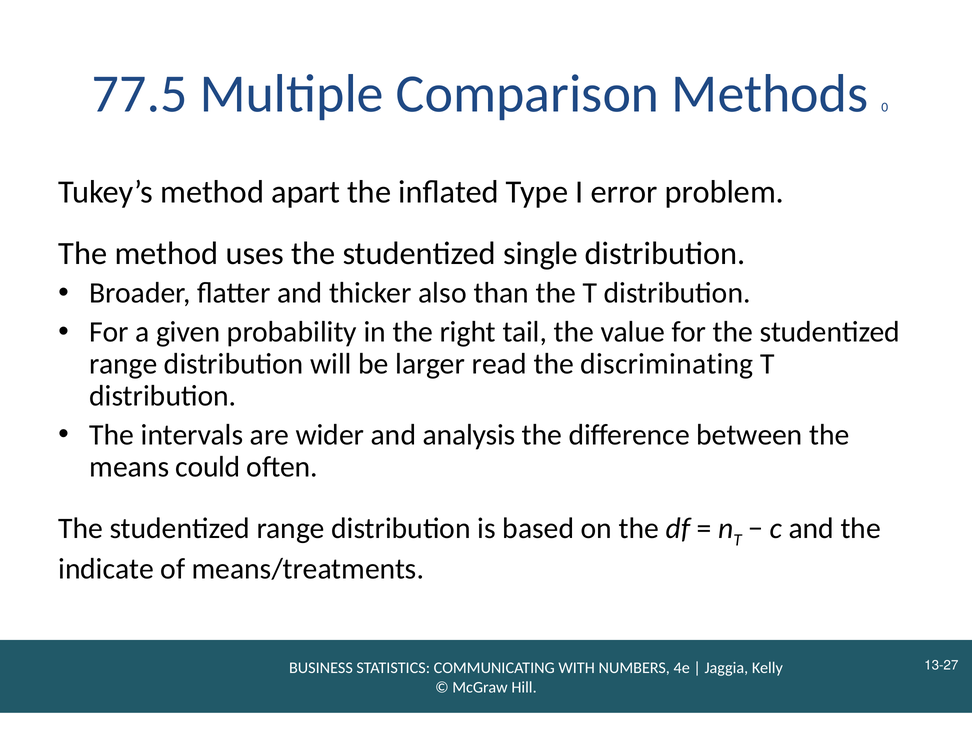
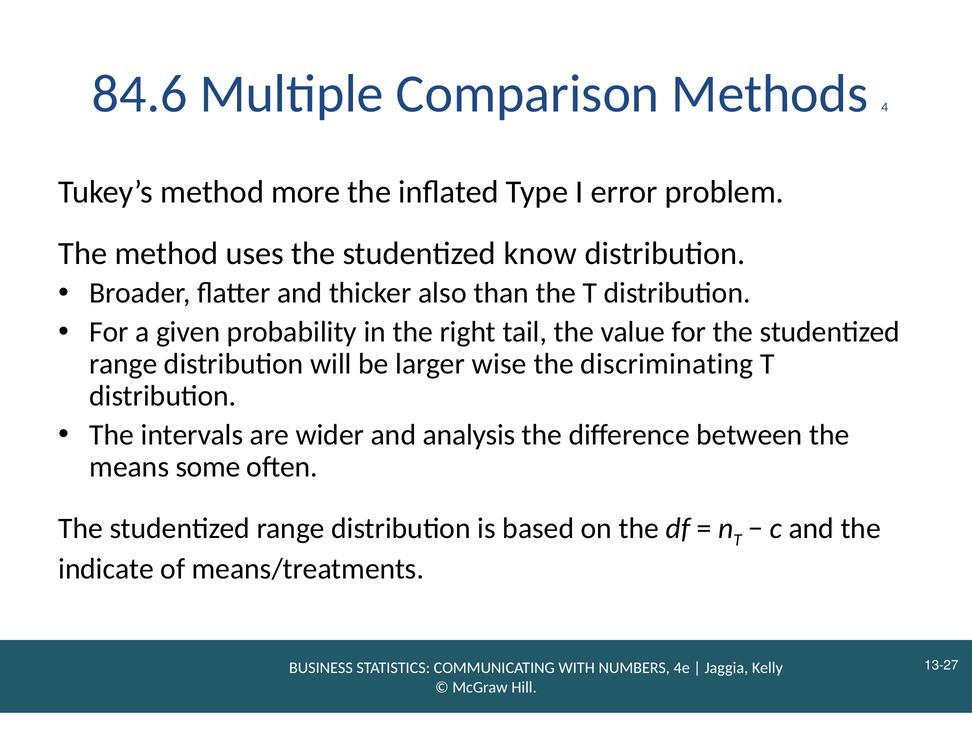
77.5: 77.5 -> 84.6 (140, 94)
0: 0 -> 4 (885, 107)
apart: apart -> more (306, 192)
single: single -> know (540, 253)
read: read -> wise (499, 364)
could: could -> some (208, 467)
